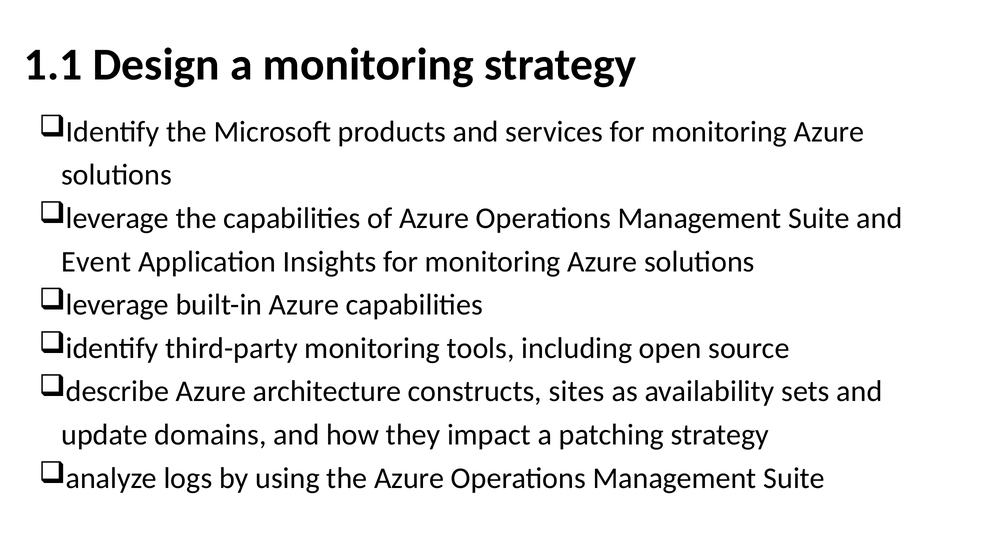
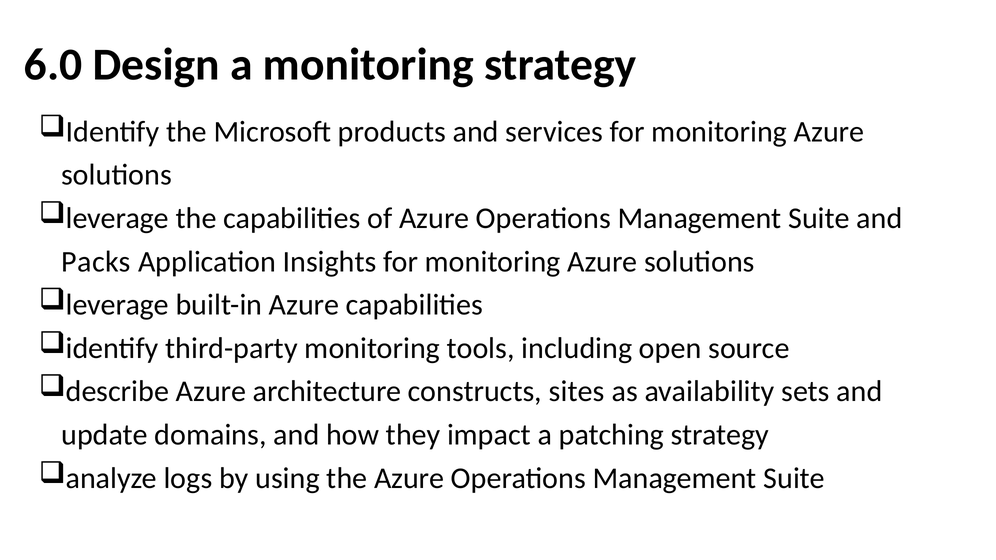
1.1: 1.1 -> 6.0 (53, 64)
Event: Event -> Packs (96, 262)
